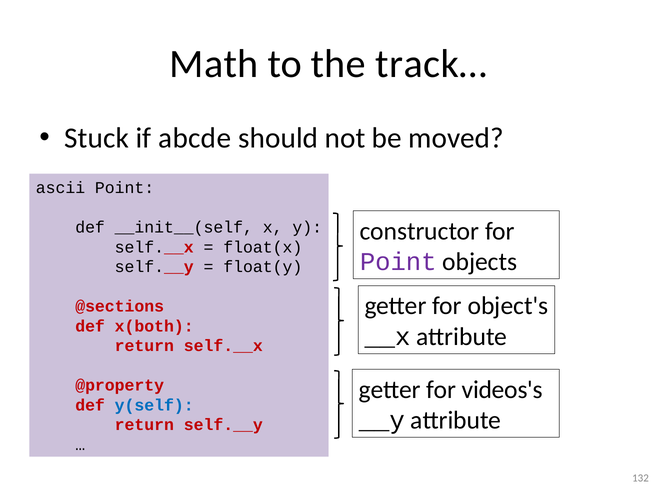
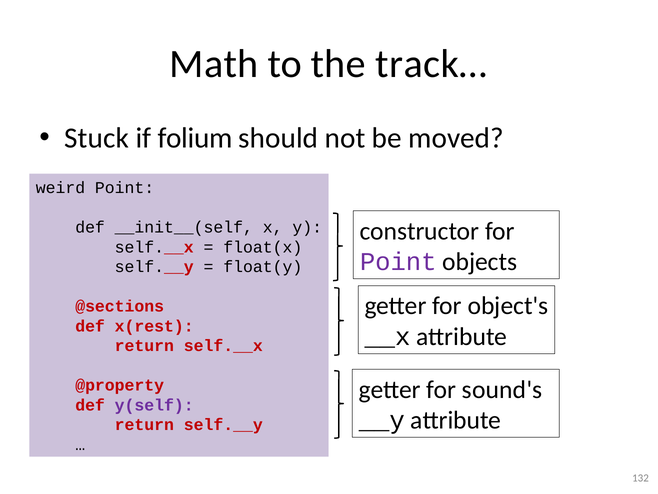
abcde: abcde -> folium (195, 138)
ascii: ascii -> weird (60, 188)
x(both: x(both -> x(rest (154, 326)
videos's: videos's -> sound's (502, 389)
y(self colour: blue -> purple (154, 405)
